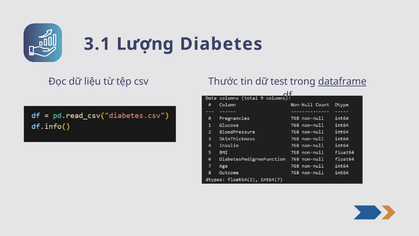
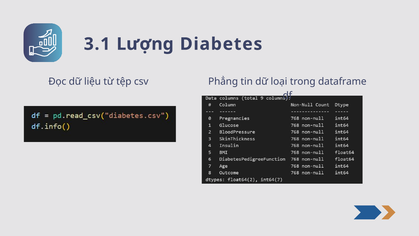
Thước: Thước -> Phẳng (223, 82)
test: test -> loại (279, 82)
dataframe underline: present -> none (342, 82)
